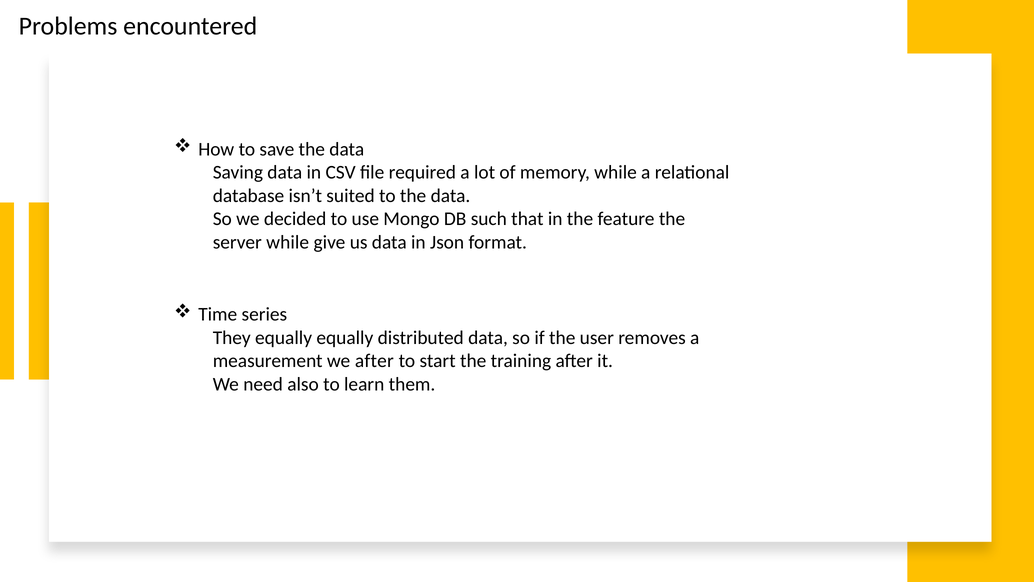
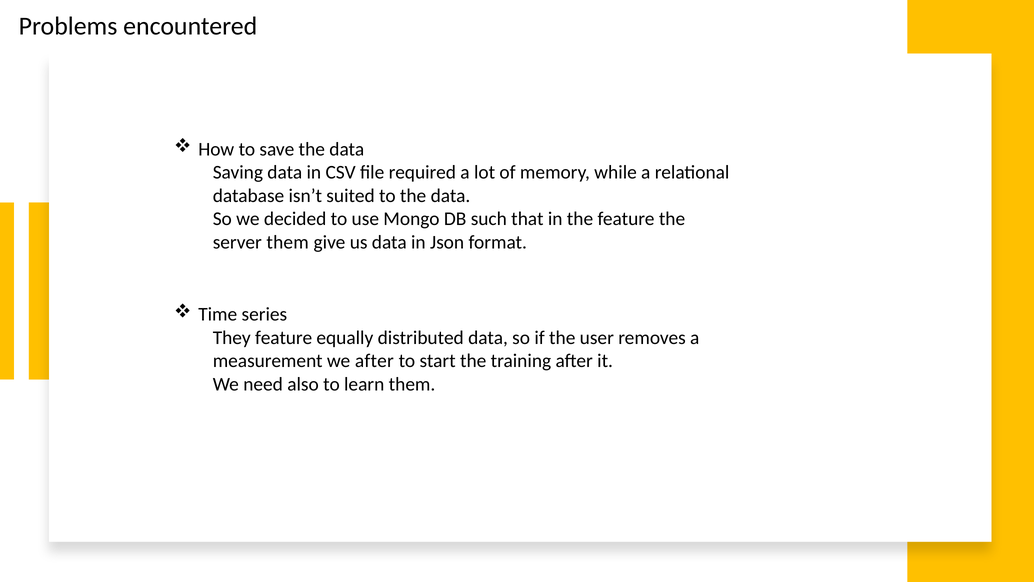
server while: while -> them (288, 242)
They equally: equally -> feature (284, 338)
